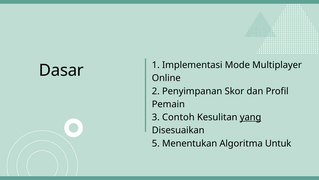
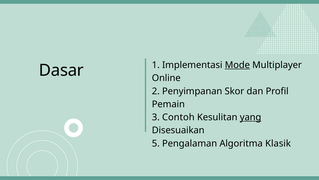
Mode underline: none -> present (237, 65)
Menentukan: Menentukan -> Pengalaman (190, 143)
Untuk: Untuk -> Klasik (278, 143)
